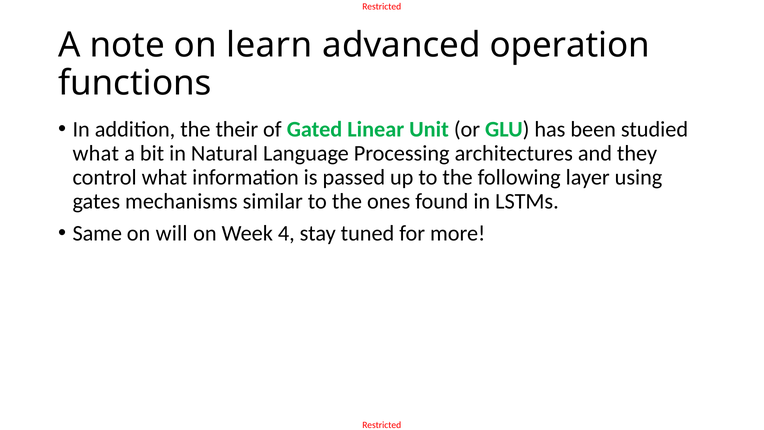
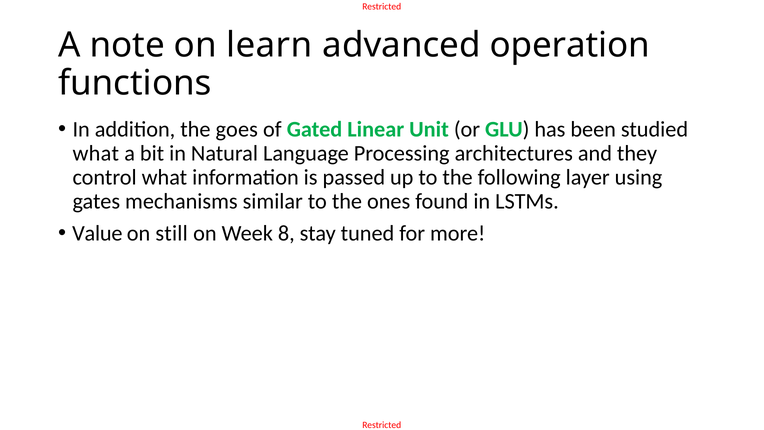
their: their -> goes (237, 129)
Same: Same -> Value (97, 233)
will: will -> still (172, 233)
4: 4 -> 8 (286, 233)
